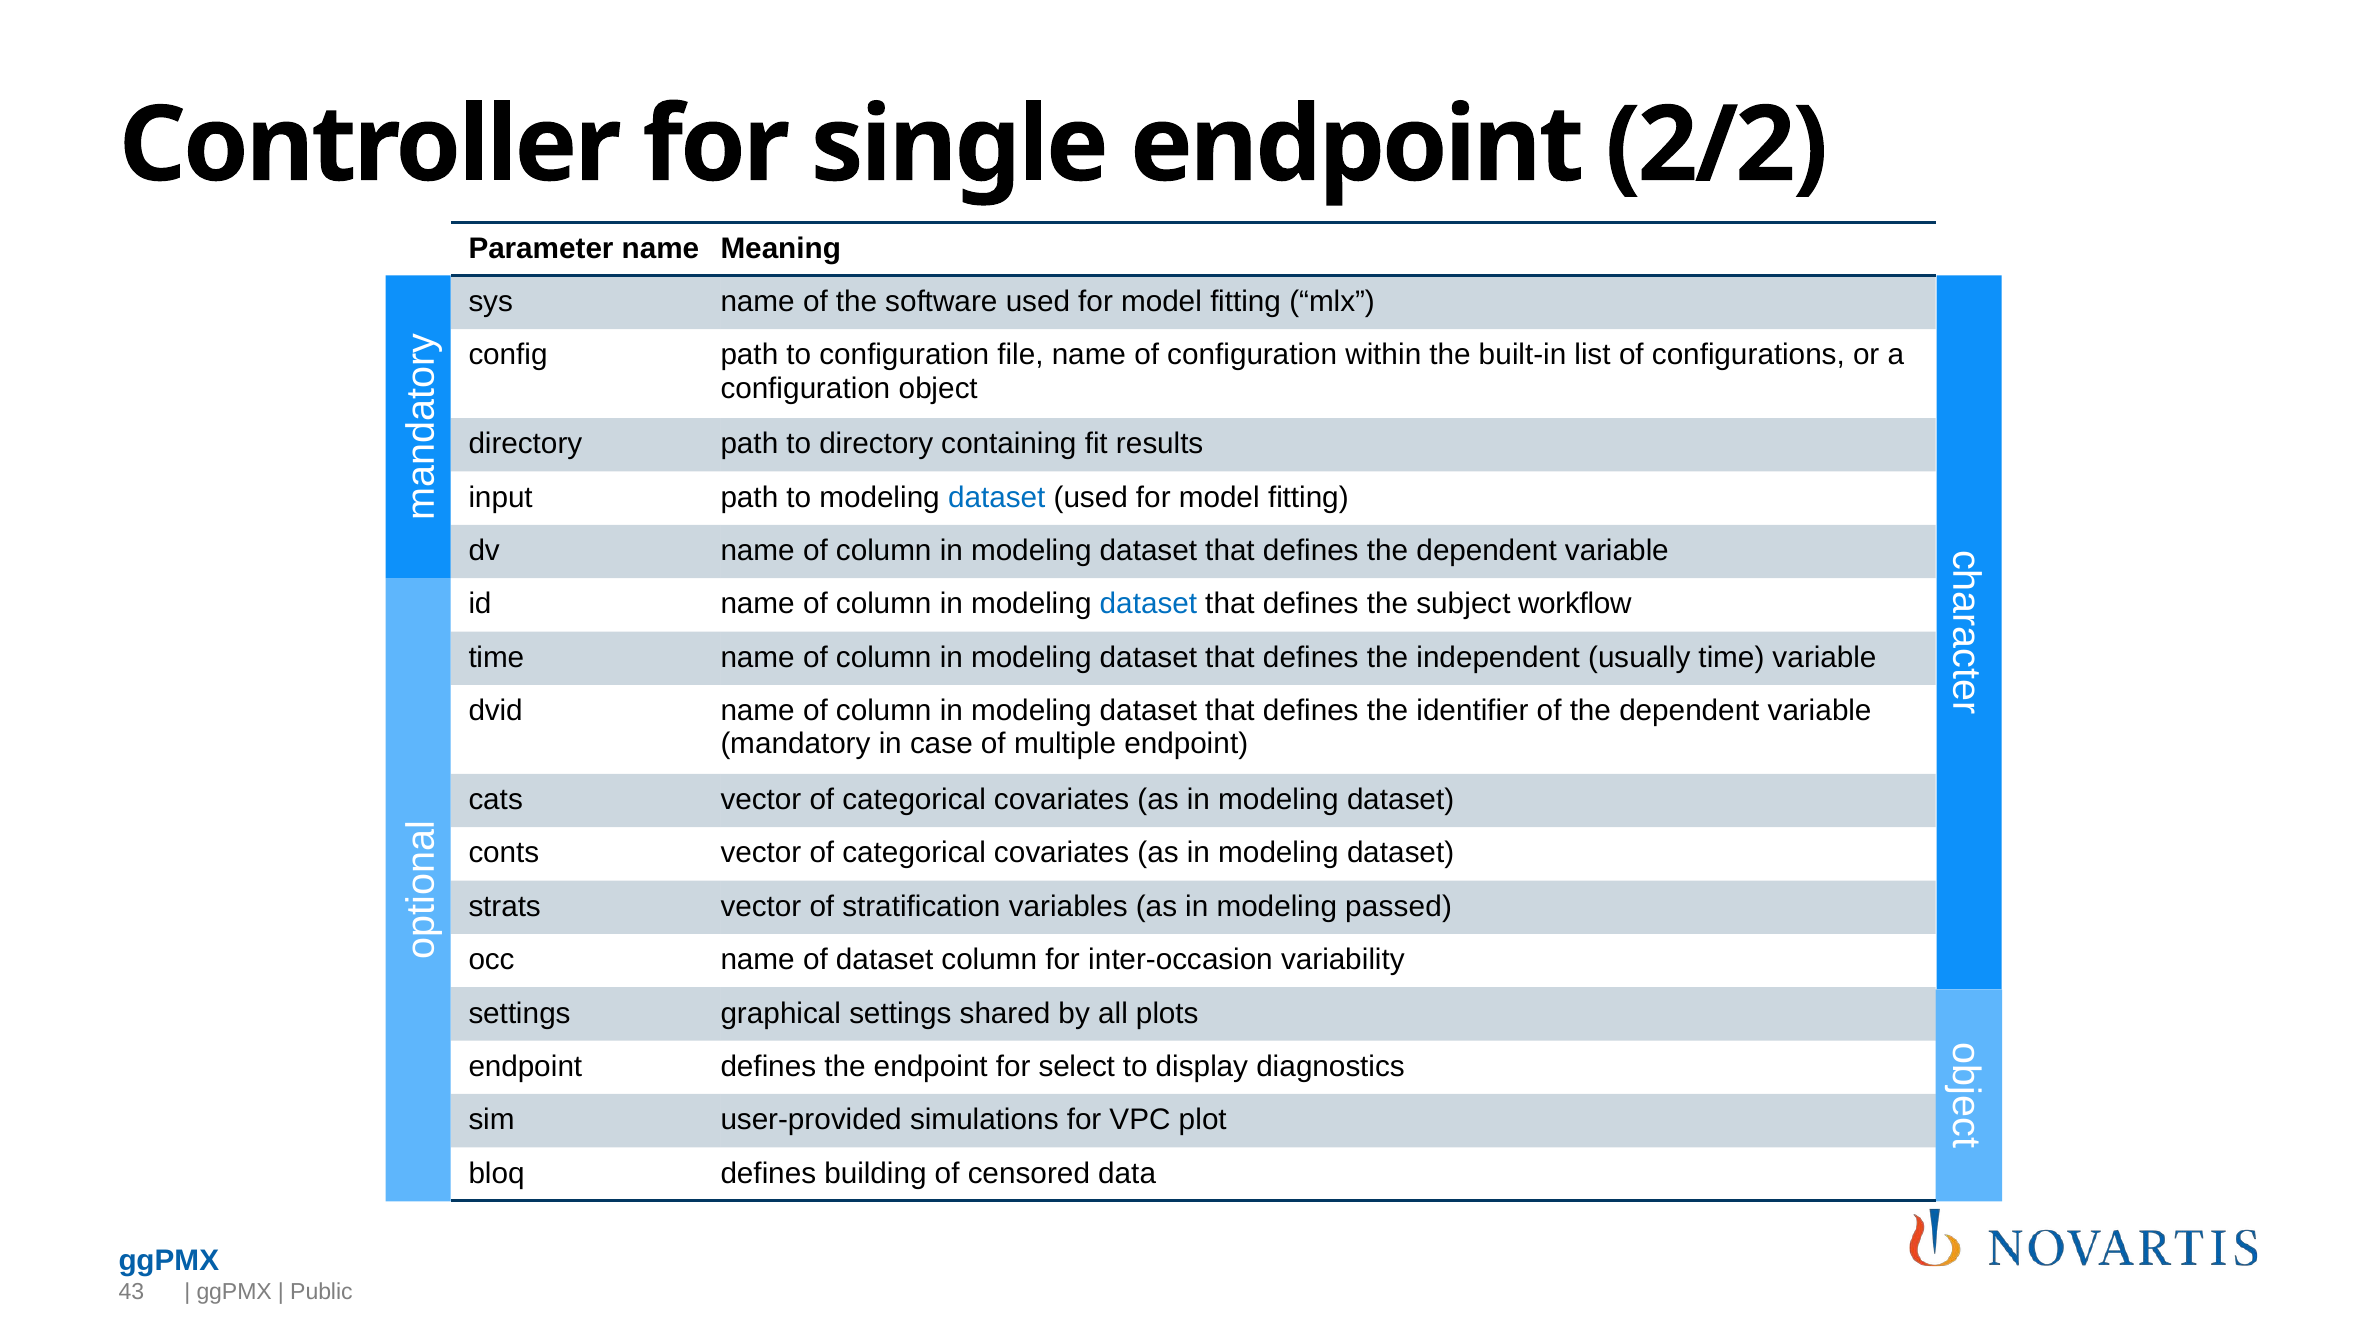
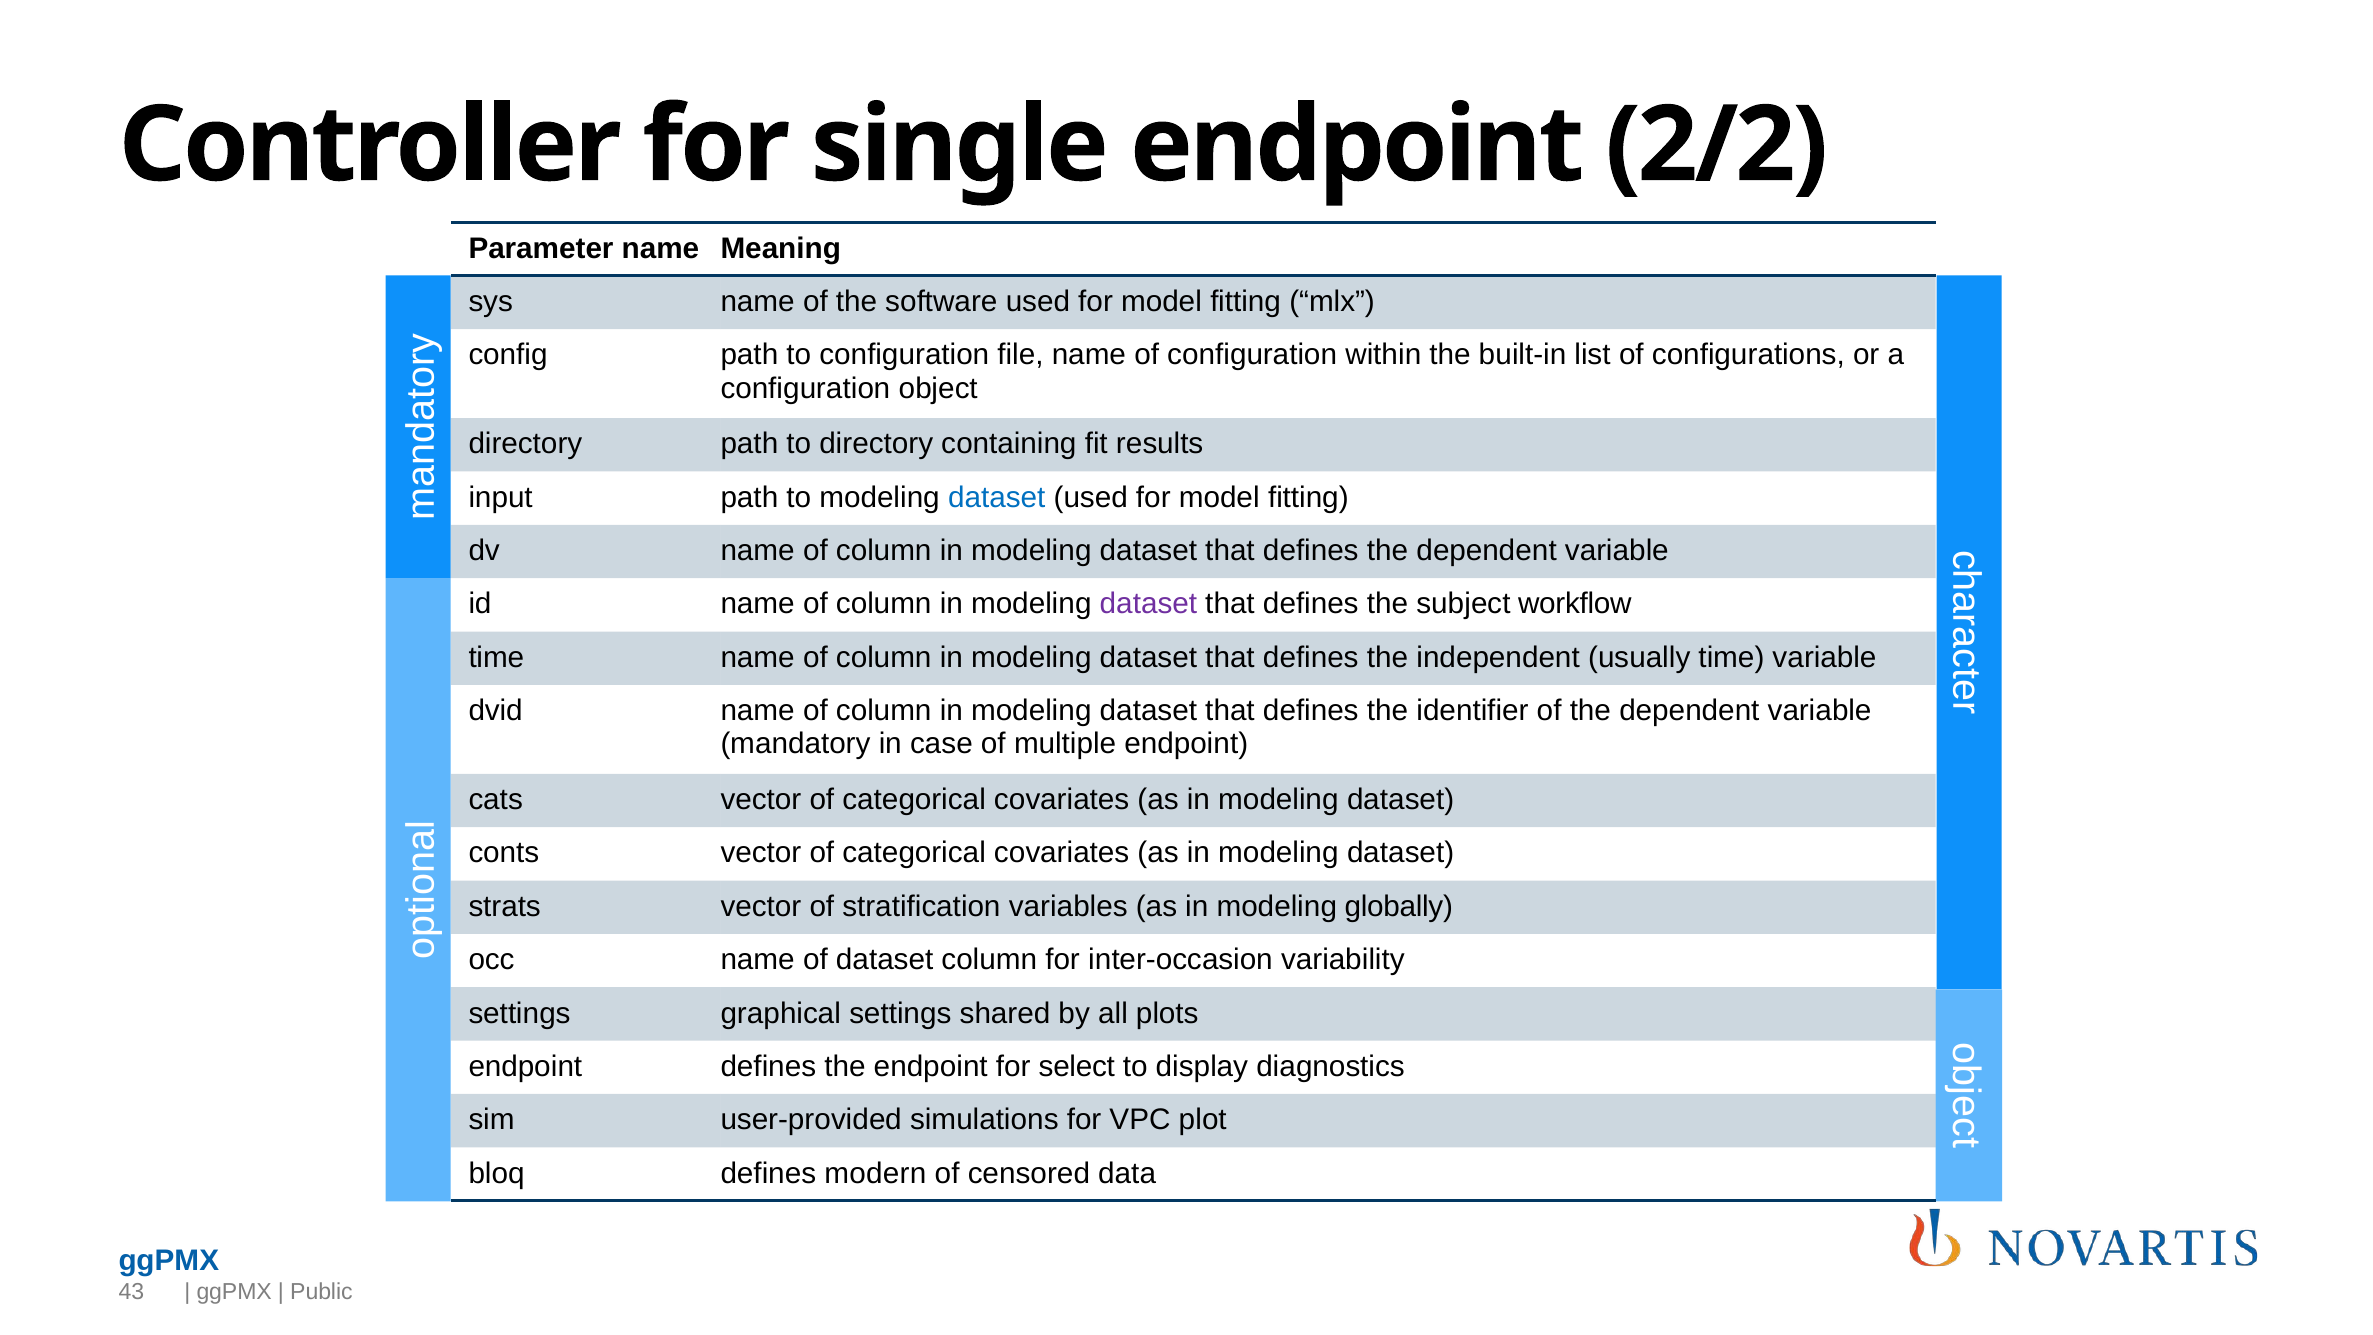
dataset colour: blue -> purple (1148, 604)
passed: passed -> globally (1399, 906)
building: building -> modern (875, 1173)
